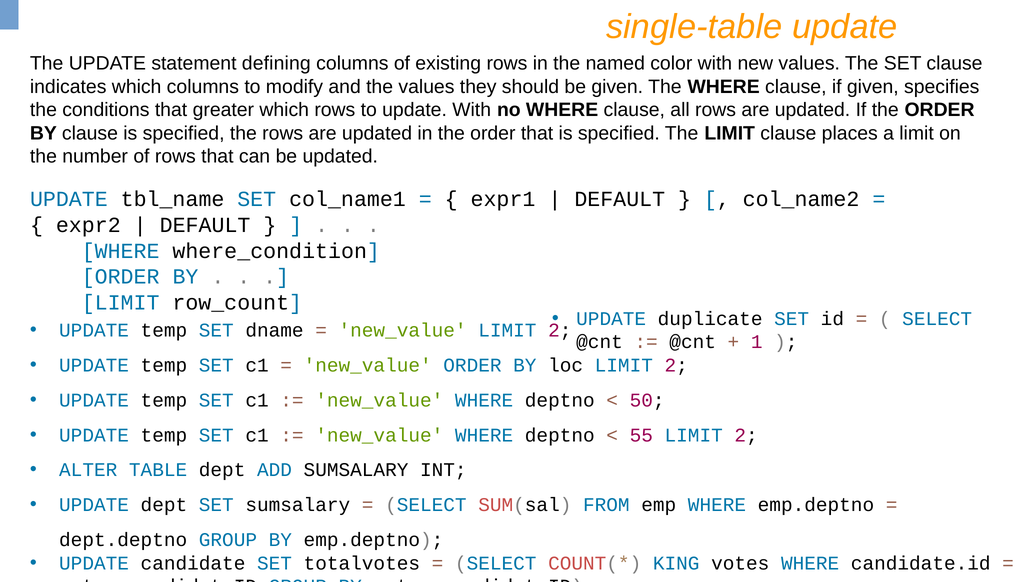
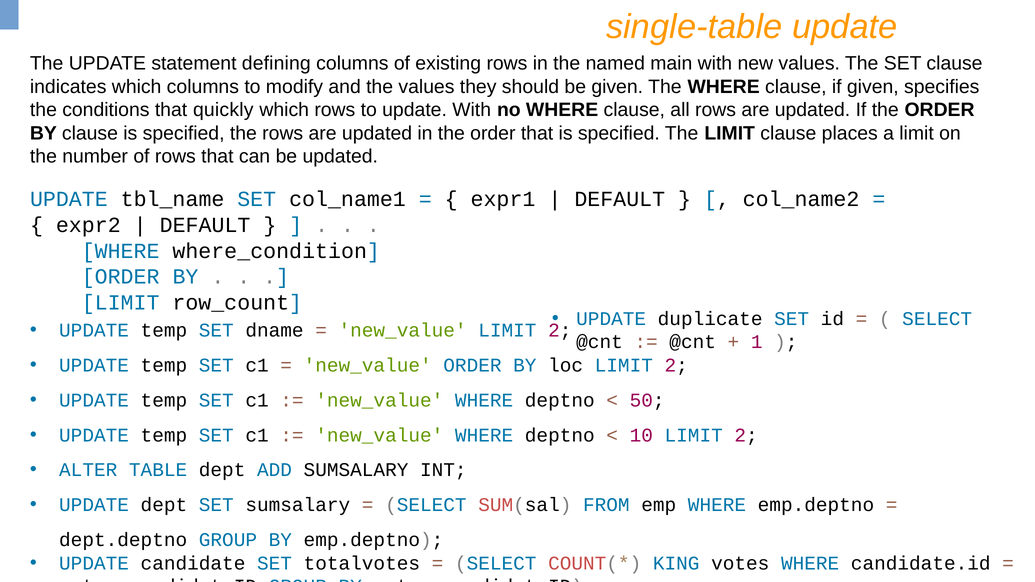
color: color -> main (671, 63)
greater: greater -> quickly (223, 110)
55: 55 -> 10 (641, 435)
